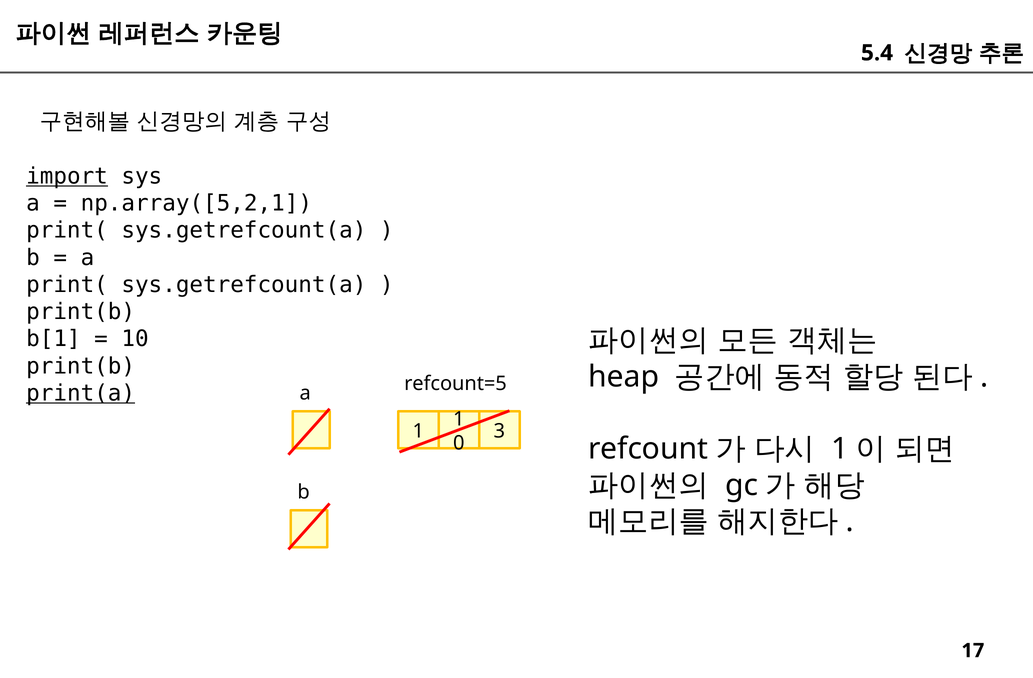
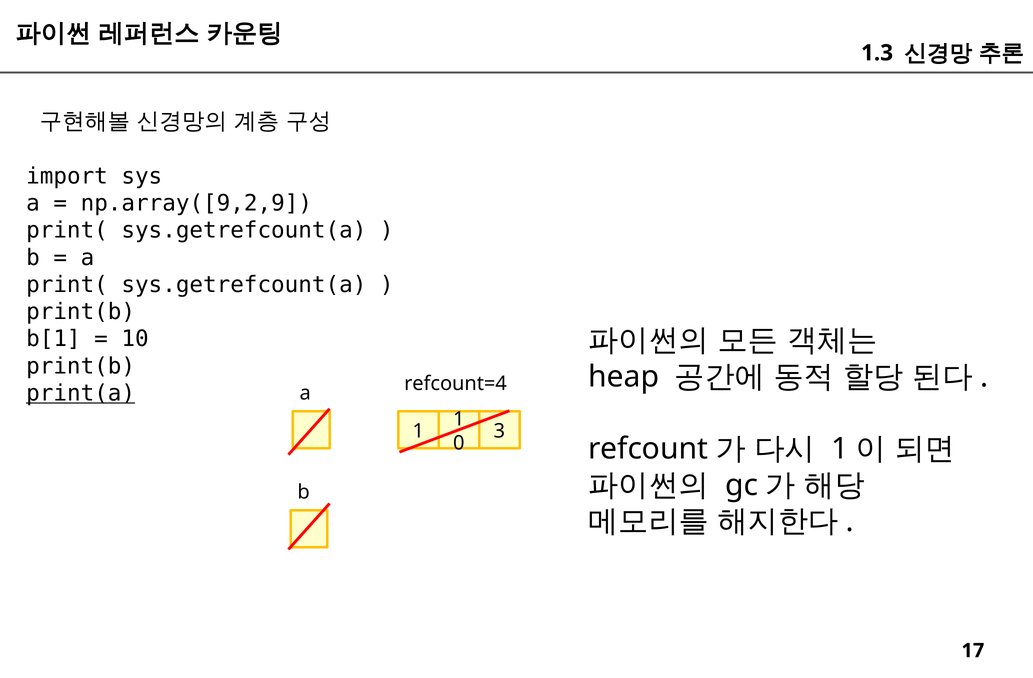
5.4: 5.4 -> 1.3 (877, 53)
import underline: present -> none (67, 176)
np.array([5,2,1: np.array([5,2,1 -> np.array([9,2,9 (196, 204)
refcount=5: refcount=5 -> refcount=4 (455, 384)
